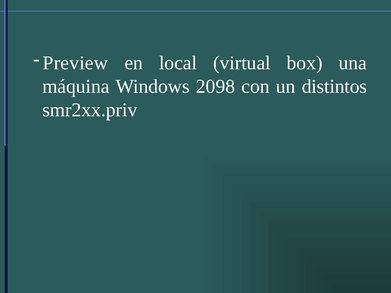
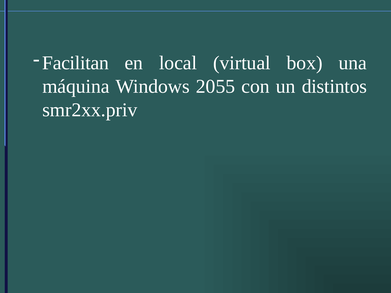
Preview: Preview -> Facilitan (75, 63)
2098: 2098 -> 2055 (216, 87)
